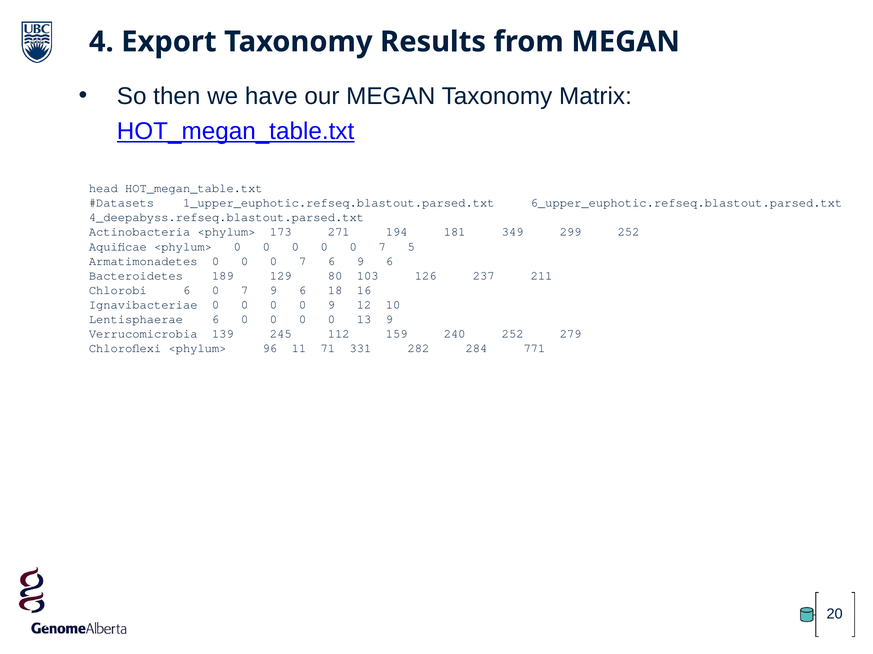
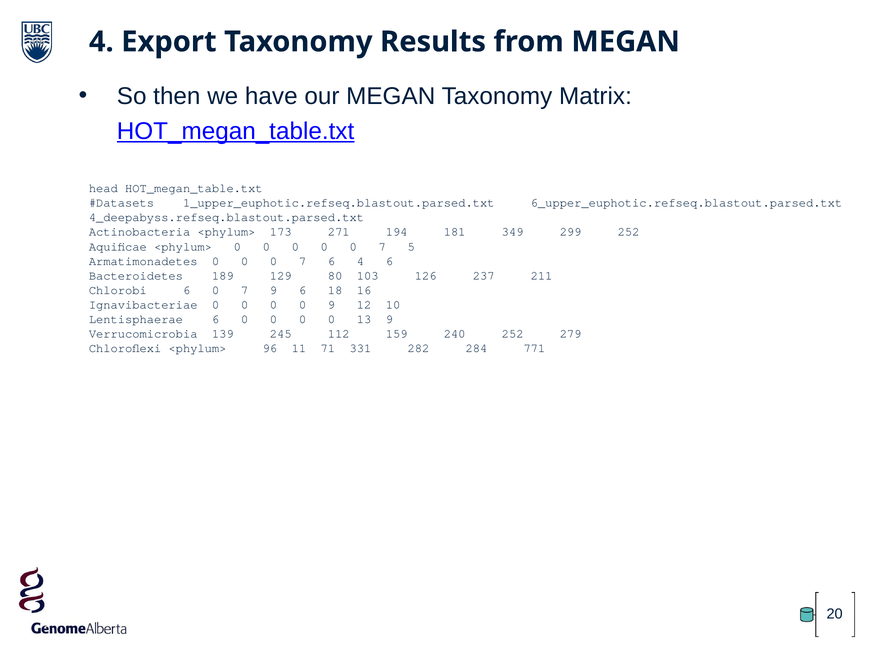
6 9: 9 -> 4 (360, 261)
